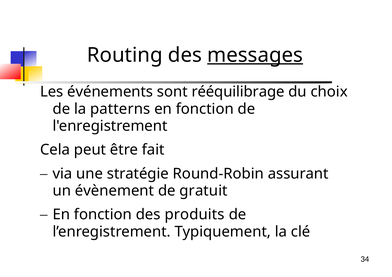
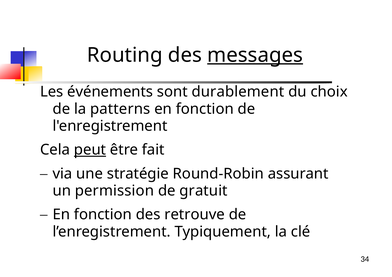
rééquilibrage: rééquilibrage -> durablement (238, 92)
peut underline: none -> present (90, 150)
évènement: évènement -> permission (114, 191)
produits: produits -> retrouve (195, 215)
